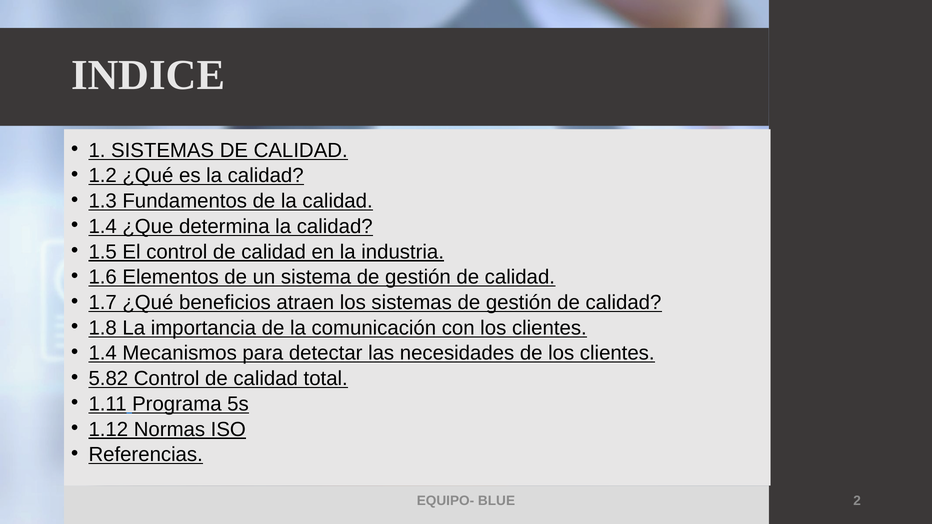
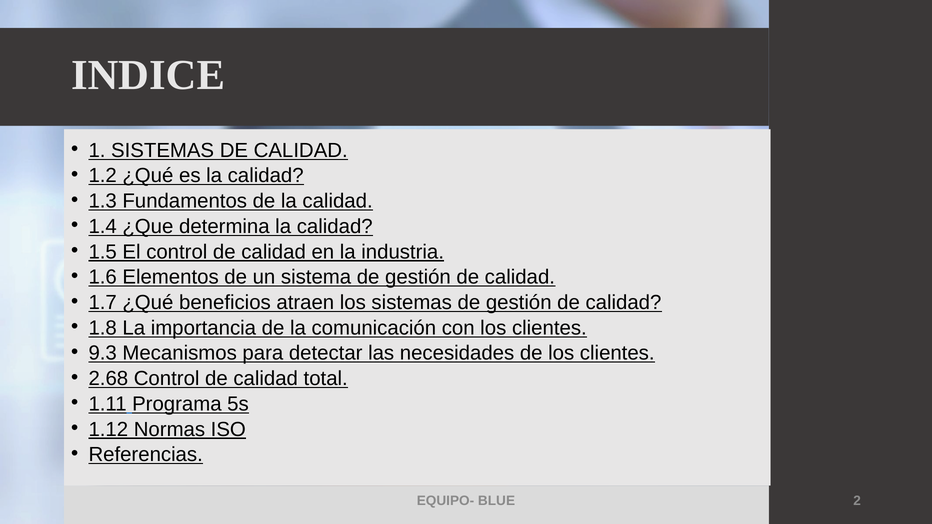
1.4: 1.4 -> 9.3 (103, 353)
5.82: 5.82 -> 2.68 (108, 379)
